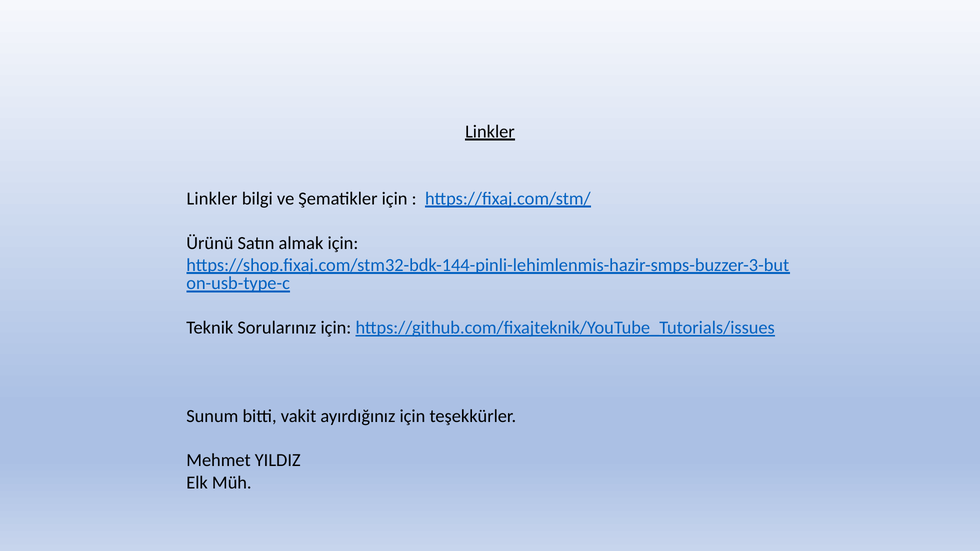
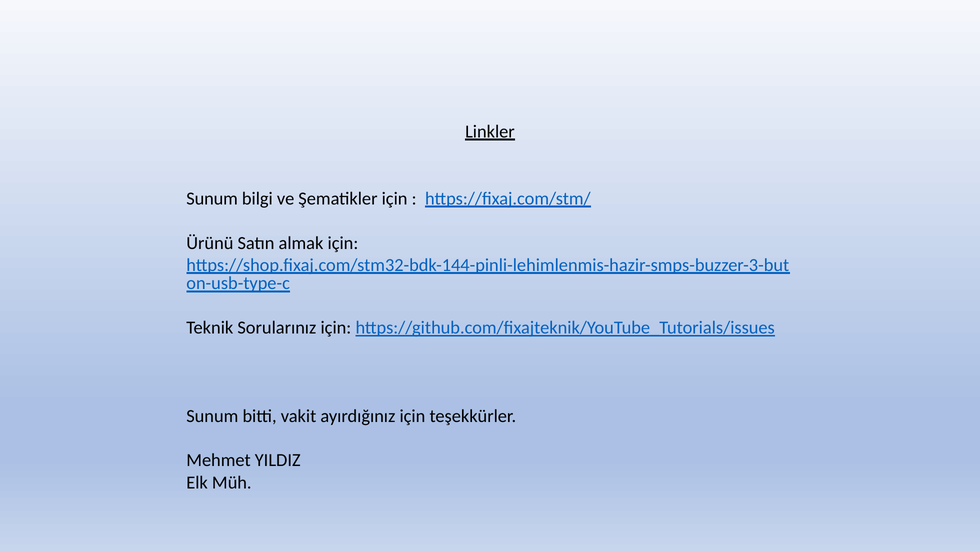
Linkler: Linkler -> Sunum (212, 199)
